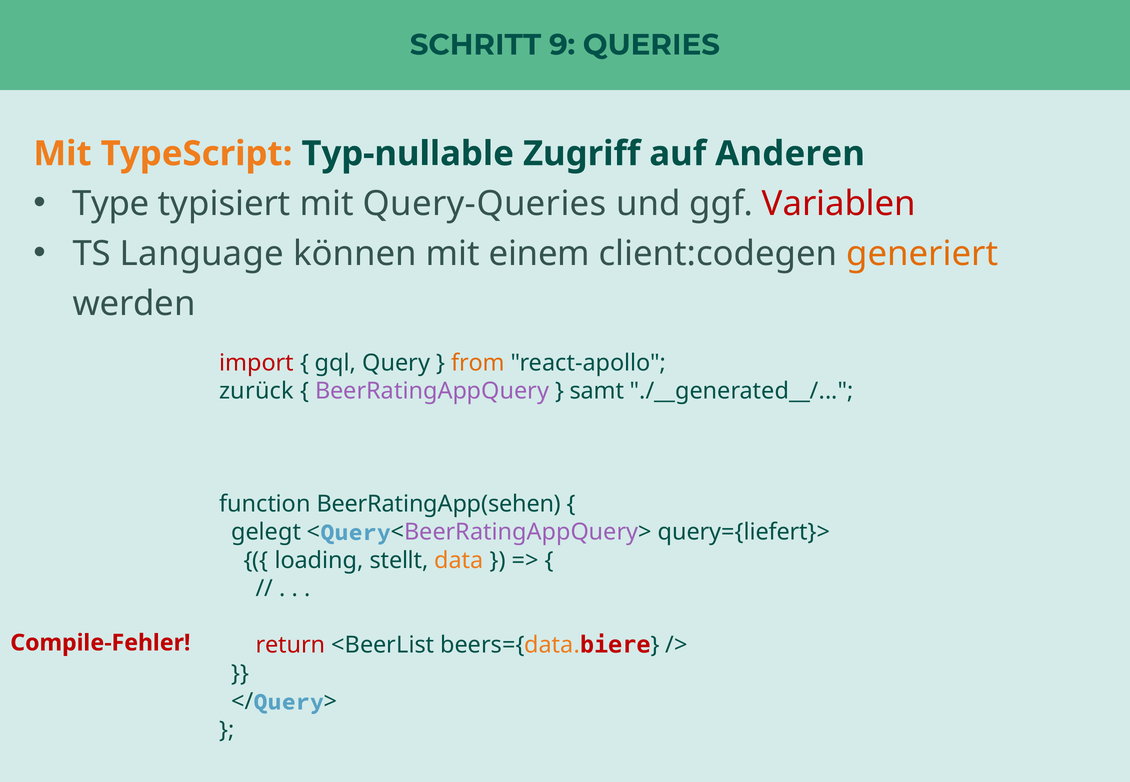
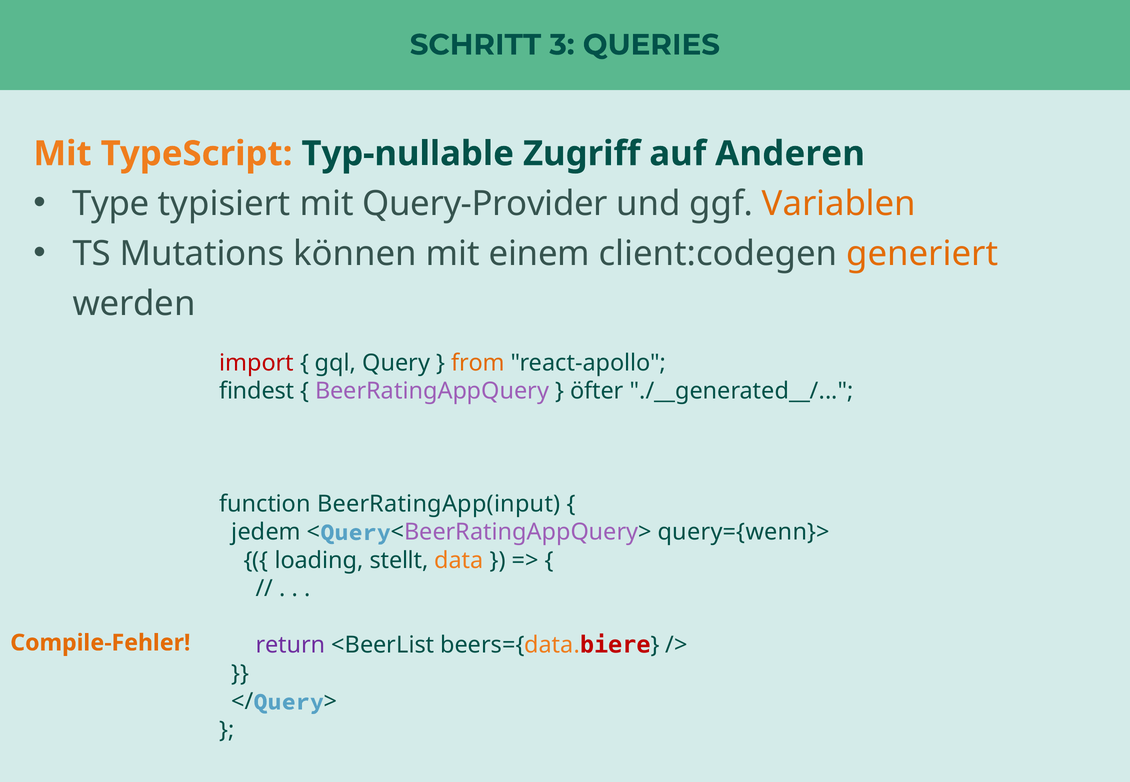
9: 9 -> 3 (562, 45)
Query-Queries: Query-Queries -> Query-Provider (485, 204)
Variablen colour: red -> orange (839, 204)
Language: Language -> Mutations (202, 254)
zurück: zurück -> findest (257, 391)
samt: samt -> öfter (597, 391)
BeerRatingApp(sehen: BeerRatingApp(sehen -> BeerRatingApp(input (439, 504)
gelegt: gelegt -> jedem (266, 532)
query={liefert}>: query={liefert}> -> query={wenn}> (744, 532)
return colour: red -> purple (291, 645)
Compile-Fehler colour: red -> orange (100, 643)
